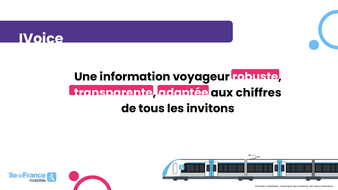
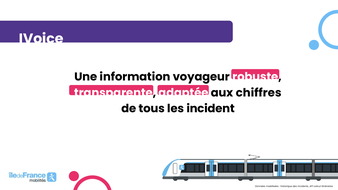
invitons: invitons -> incident (211, 109)
